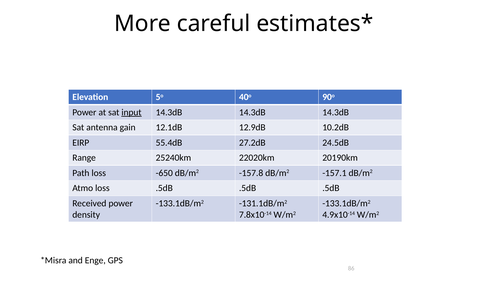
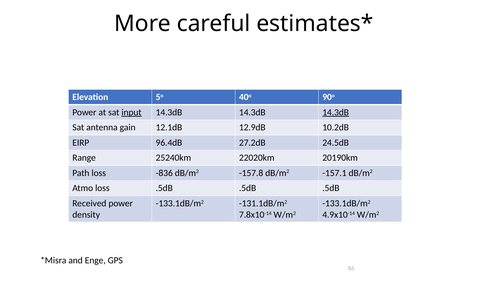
14.3dB underline: none -> present (336, 112)
55.4dB: 55.4dB -> 96.4dB (169, 143)
-650: -650 -> -836 (164, 173)
